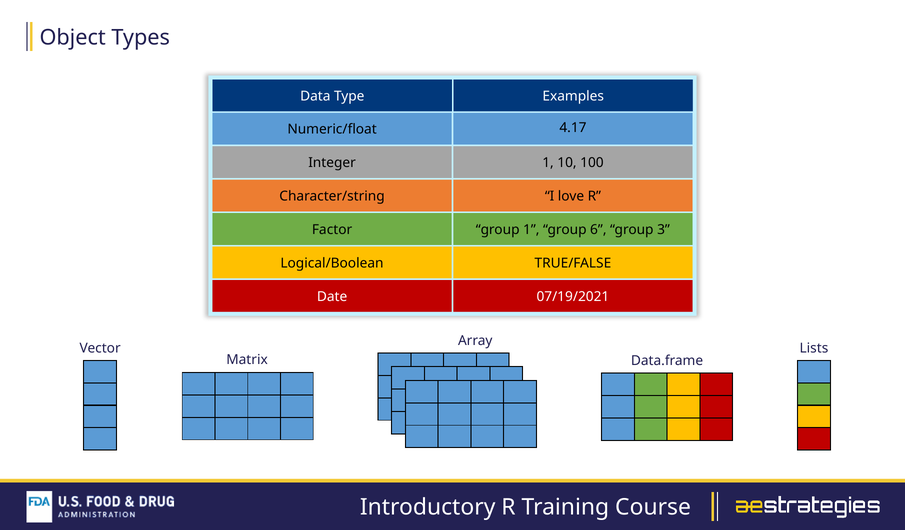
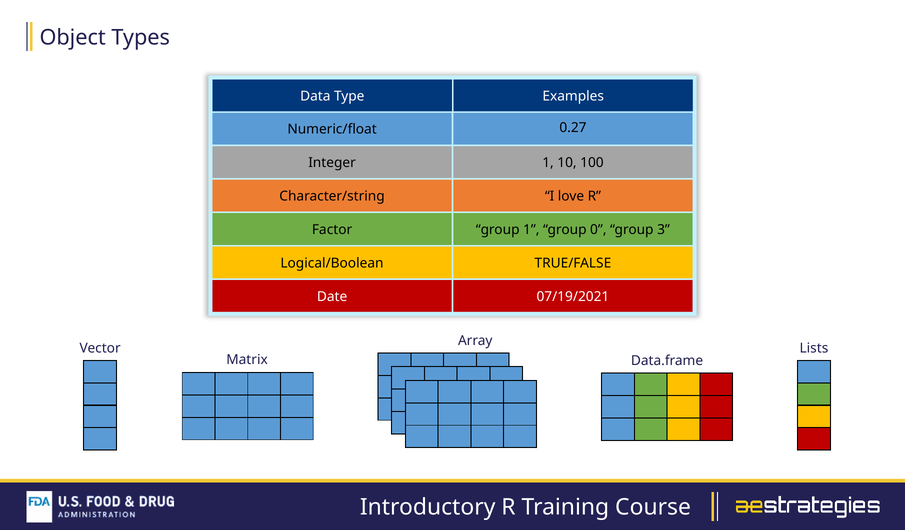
4.17: 4.17 -> 0.27 (573, 128)
6: 6 -> 0 (598, 230)
